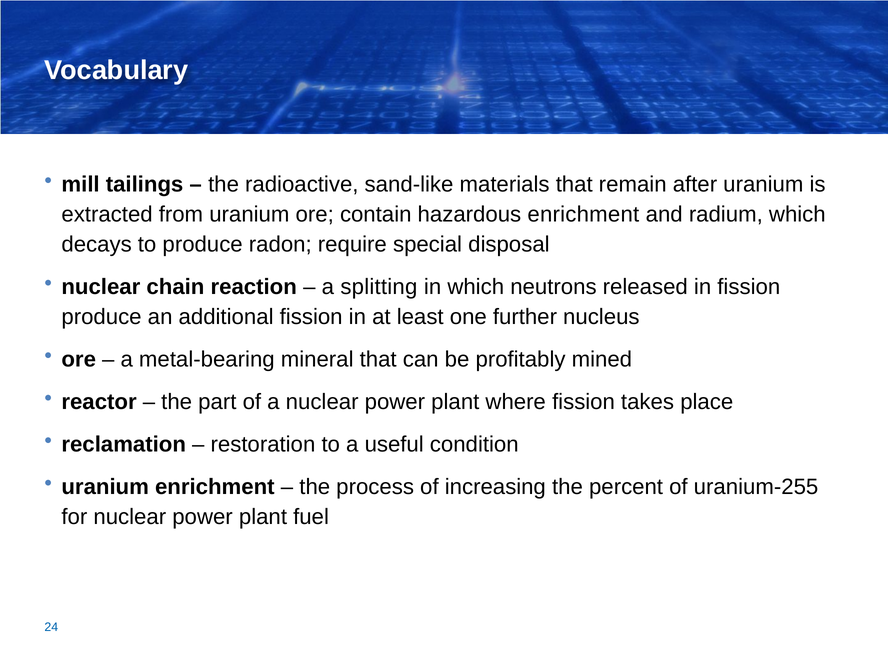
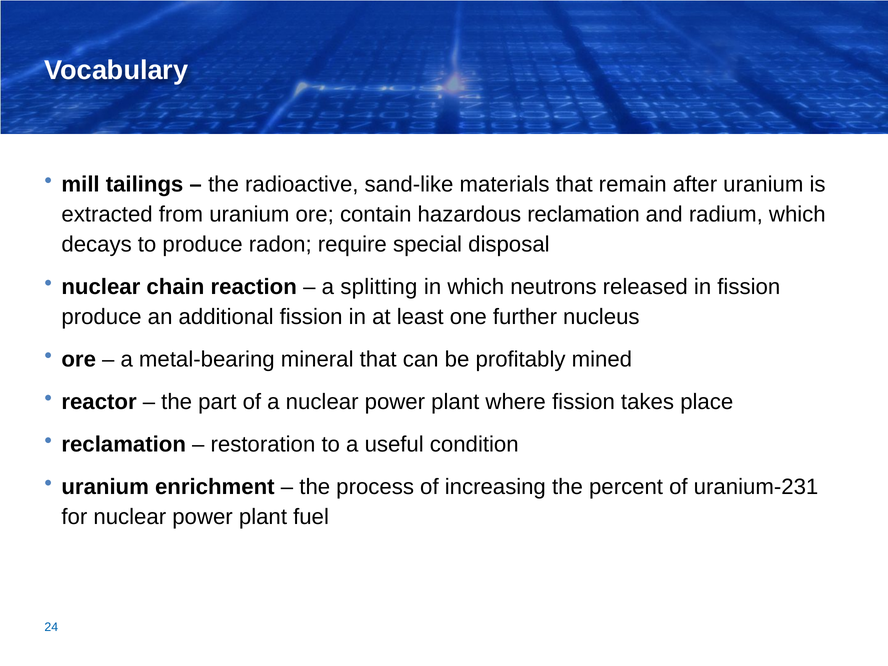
hazardous enrichment: enrichment -> reclamation (584, 214)
uranium-255: uranium-255 -> uranium-231 (756, 487)
